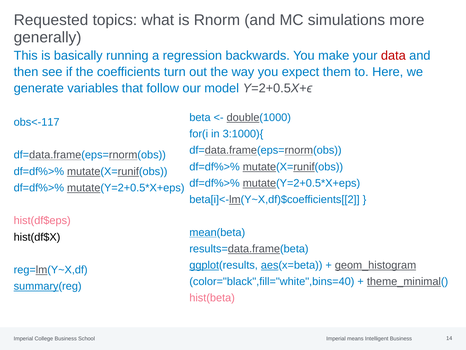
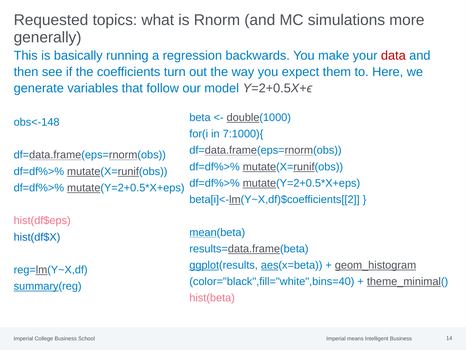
obs<-117: obs<-117 -> obs<-148 (37, 122)
3:1000){: 3:1000){ -> 7:1000){ (243, 134)
hist(df$X colour: black -> blue (37, 237)
